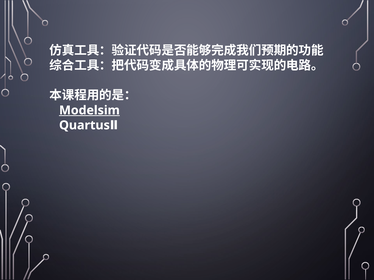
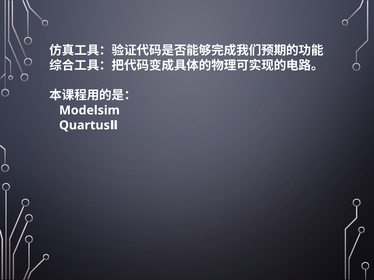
Modelsim underline: present -> none (89, 110)
